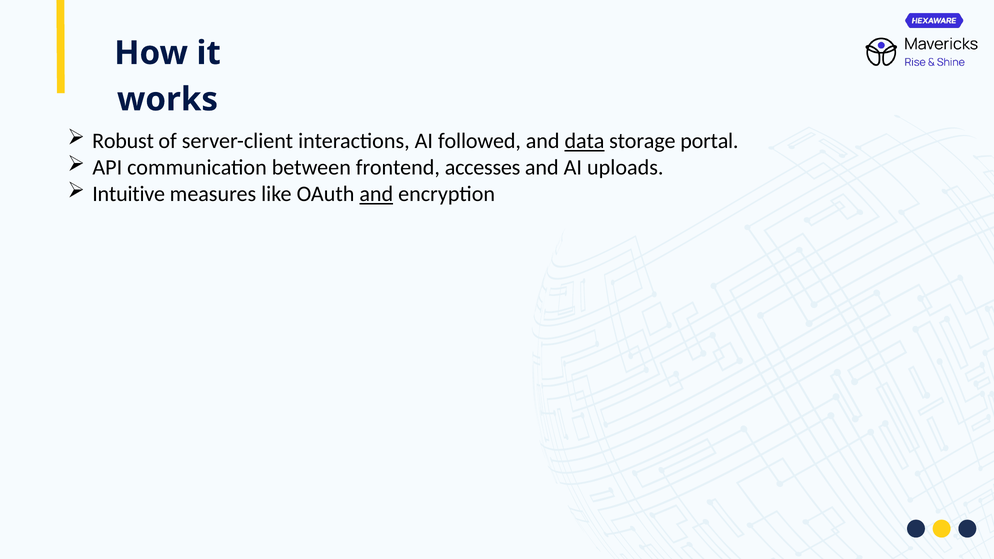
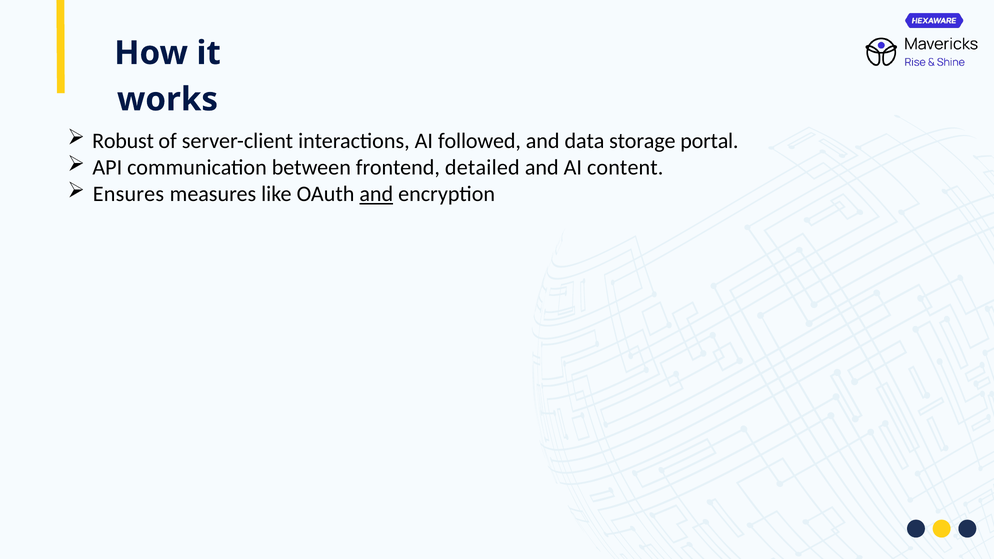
data underline: present -> none (584, 141)
accesses: accesses -> detailed (482, 168)
uploads: uploads -> content (625, 168)
Intuitive: Intuitive -> Ensures (128, 194)
